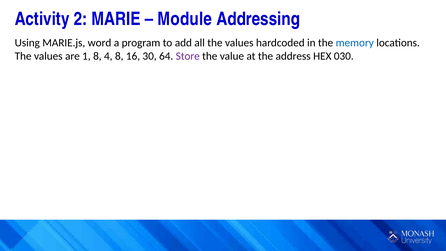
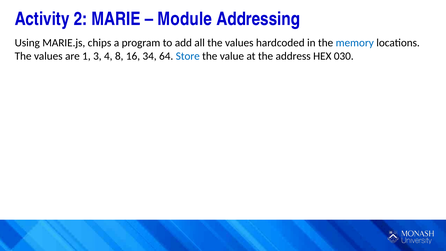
word: word -> chips (100, 43)
1 8: 8 -> 3 (97, 56)
30: 30 -> 34 (150, 56)
Store colour: purple -> blue (188, 56)
